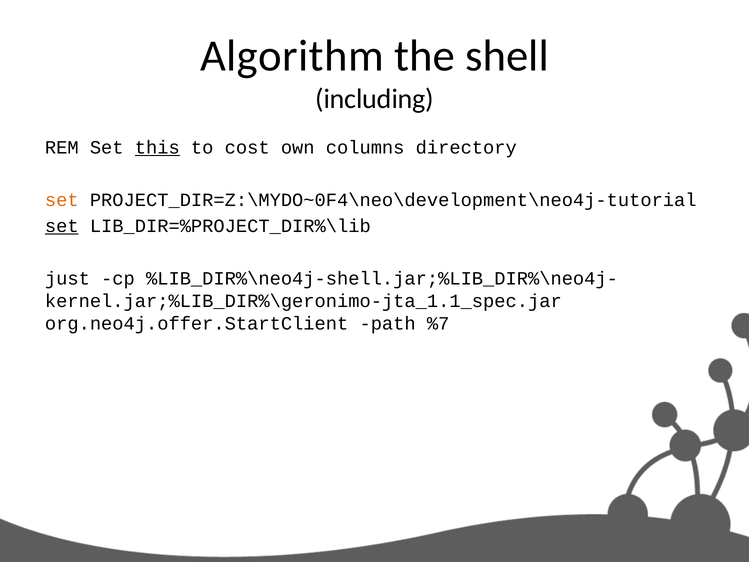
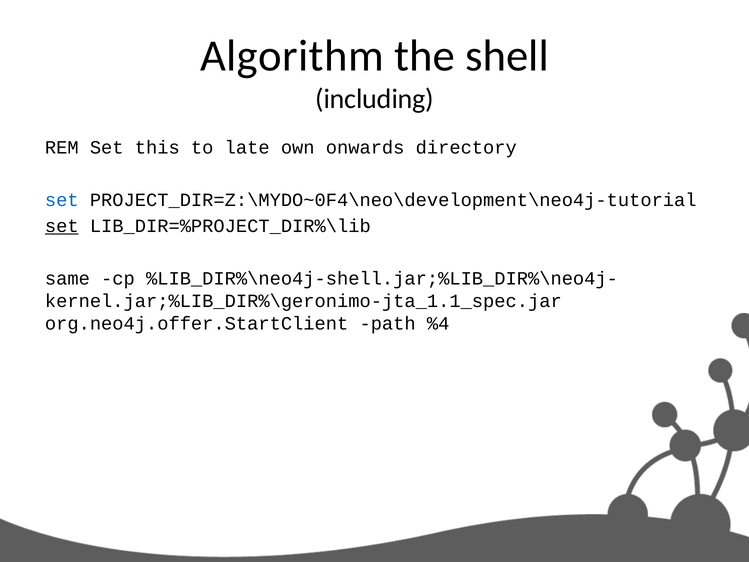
this underline: present -> none (157, 147)
cost: cost -> late (247, 147)
columns: columns -> onwards (365, 147)
set colour: orange -> blue (62, 200)
just: just -> same (67, 278)
%7: %7 -> %4 (438, 323)
